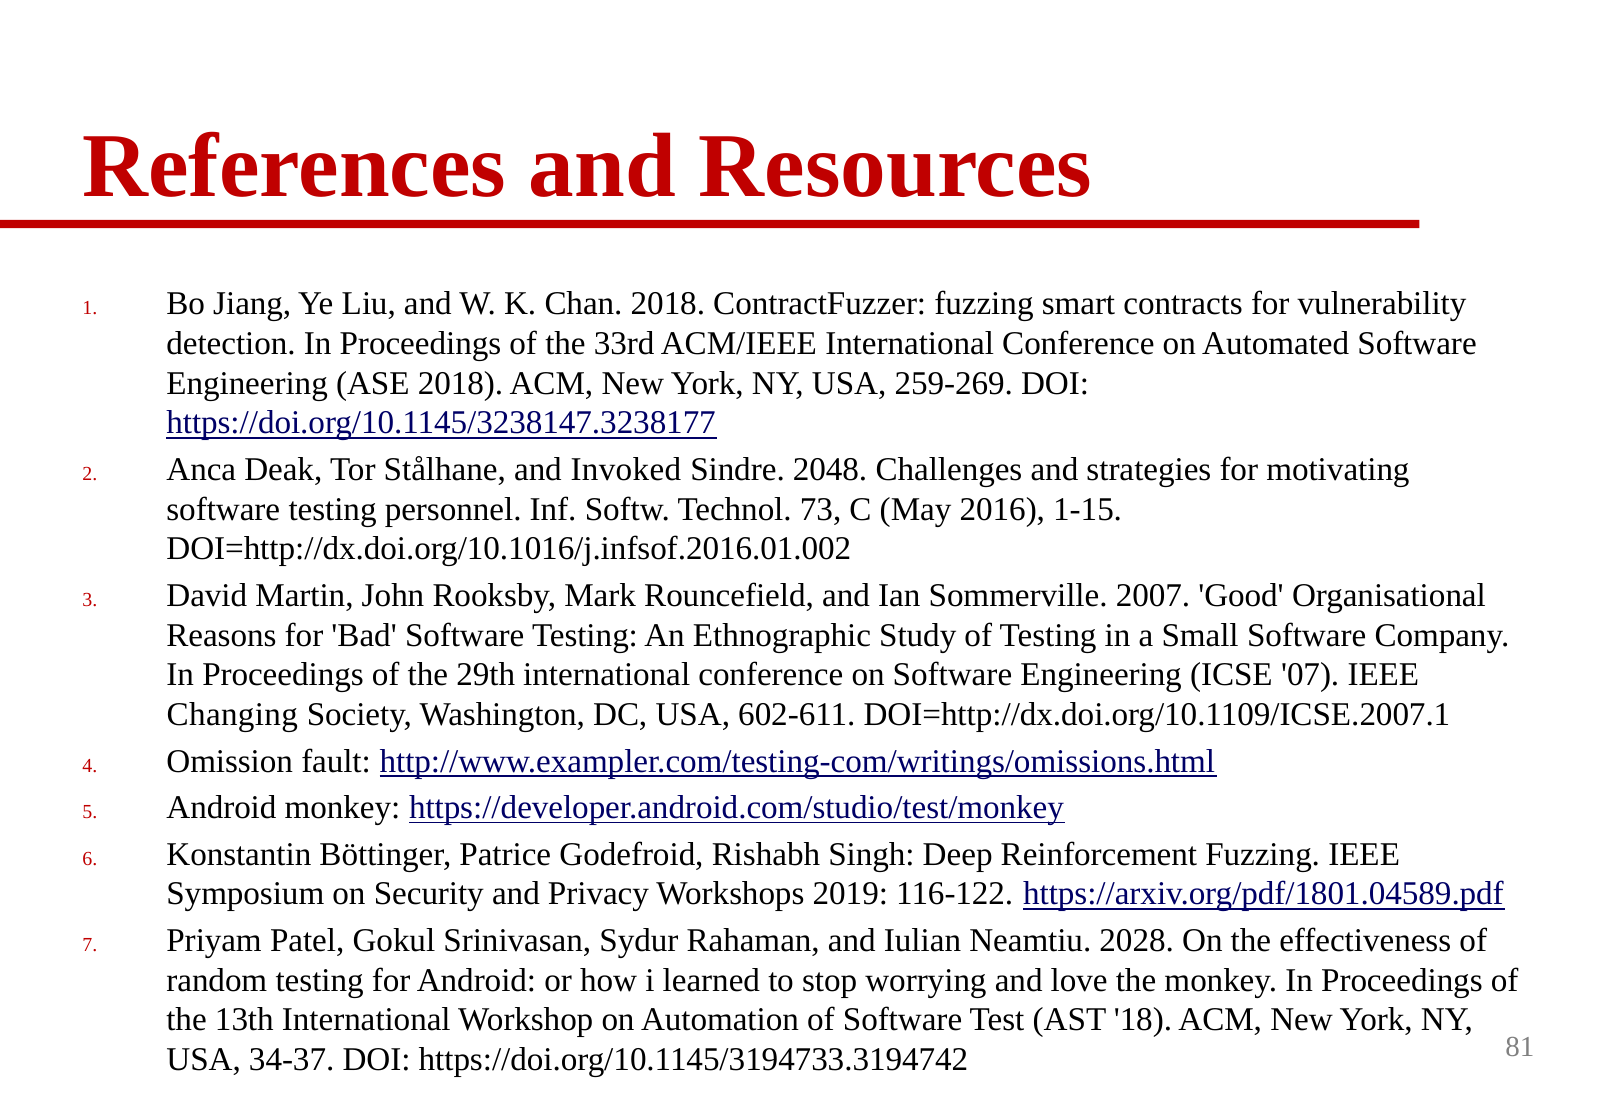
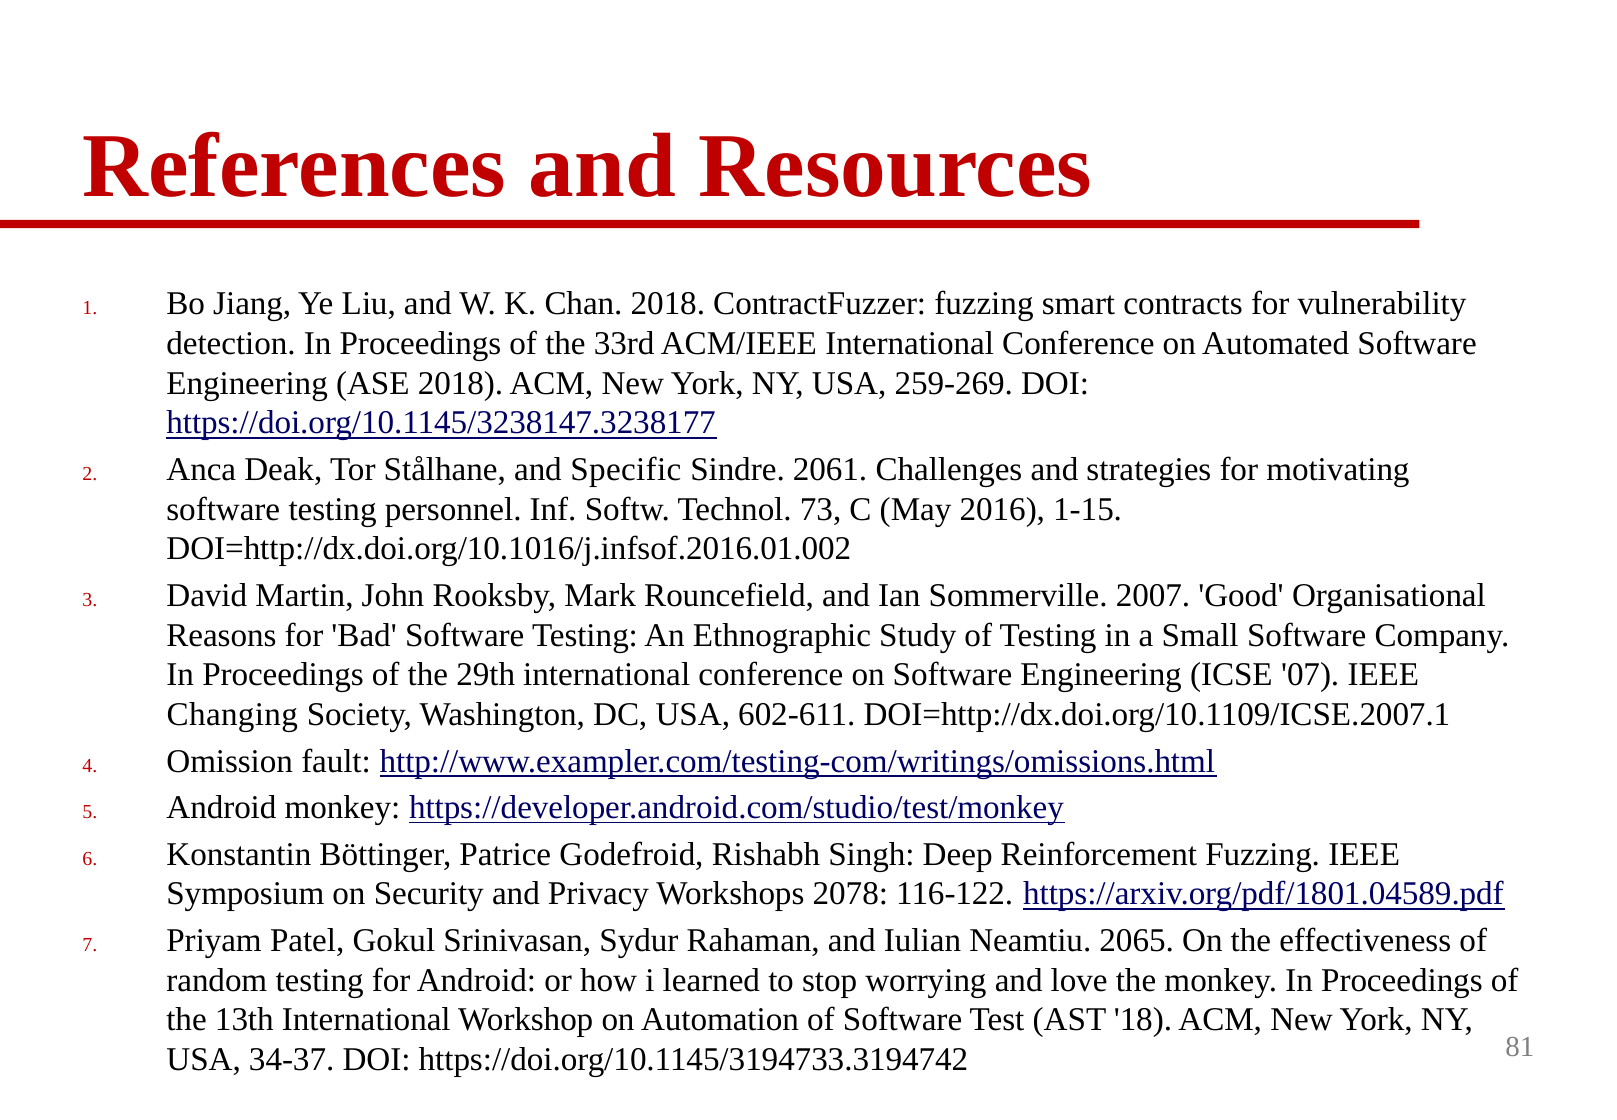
Invoked: Invoked -> Specific (626, 469)
2048: 2048 -> 2061 (830, 469)
2019: 2019 -> 2078 (850, 894)
2028: 2028 -> 2065 (1137, 940)
